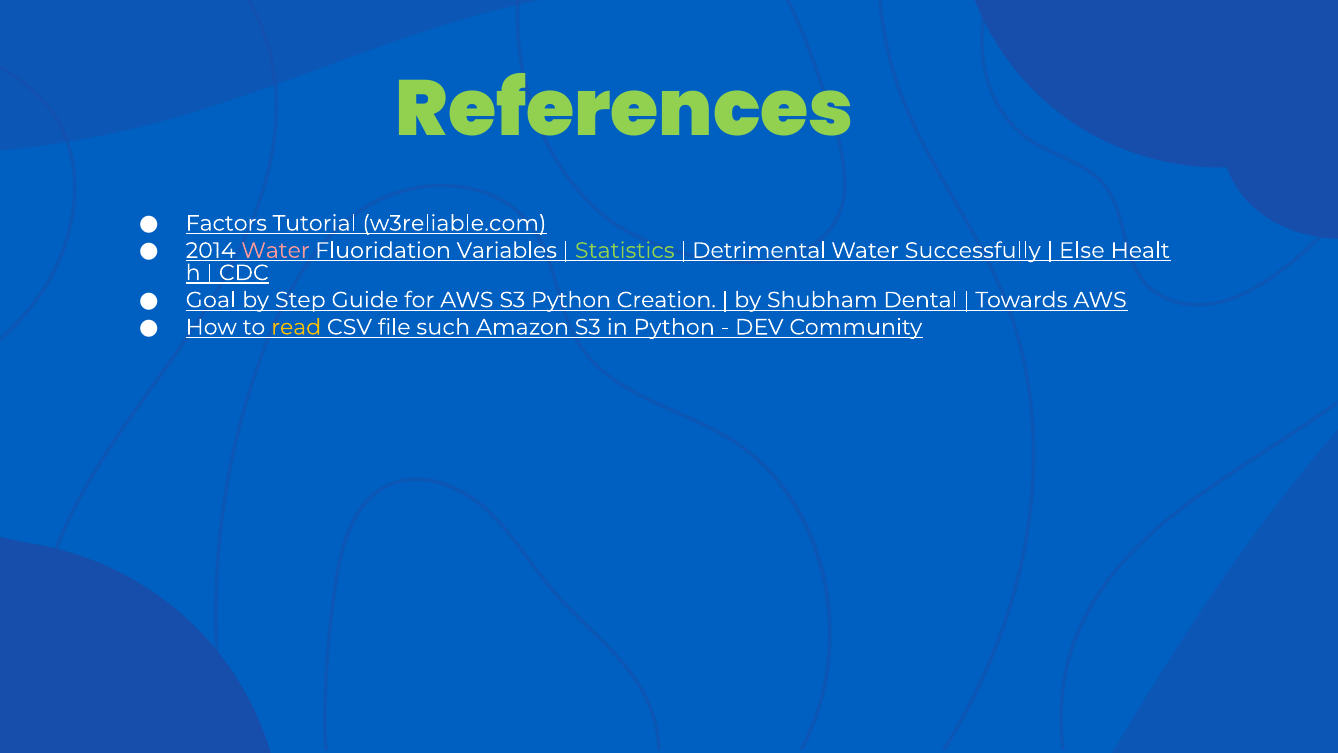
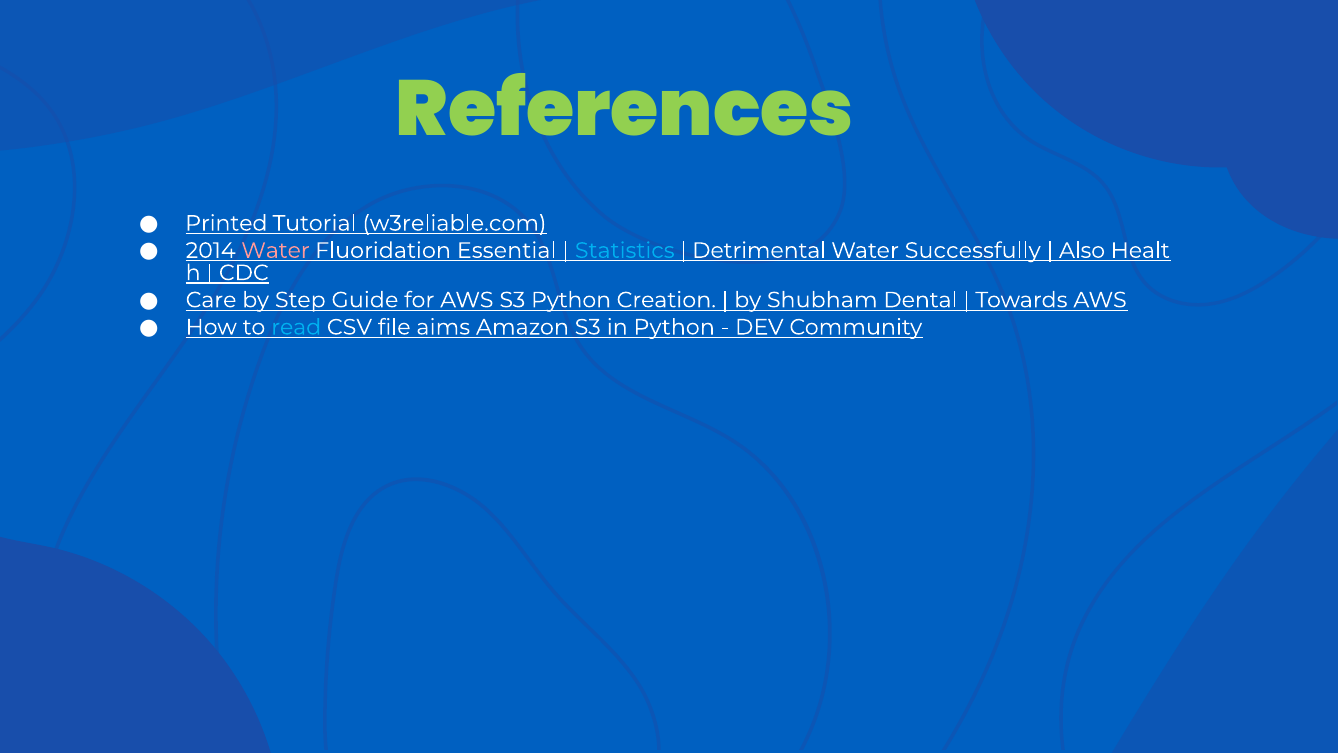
Factors: Factors -> Printed (226, 223)
Variables: Variables -> Essential (507, 250)
Statistics colour: light green -> light blue (625, 250)
Else: Else -> Also (1082, 250)
Goal: Goal -> Care (211, 300)
read colour: yellow -> light blue (296, 327)
such: such -> aims (443, 327)
